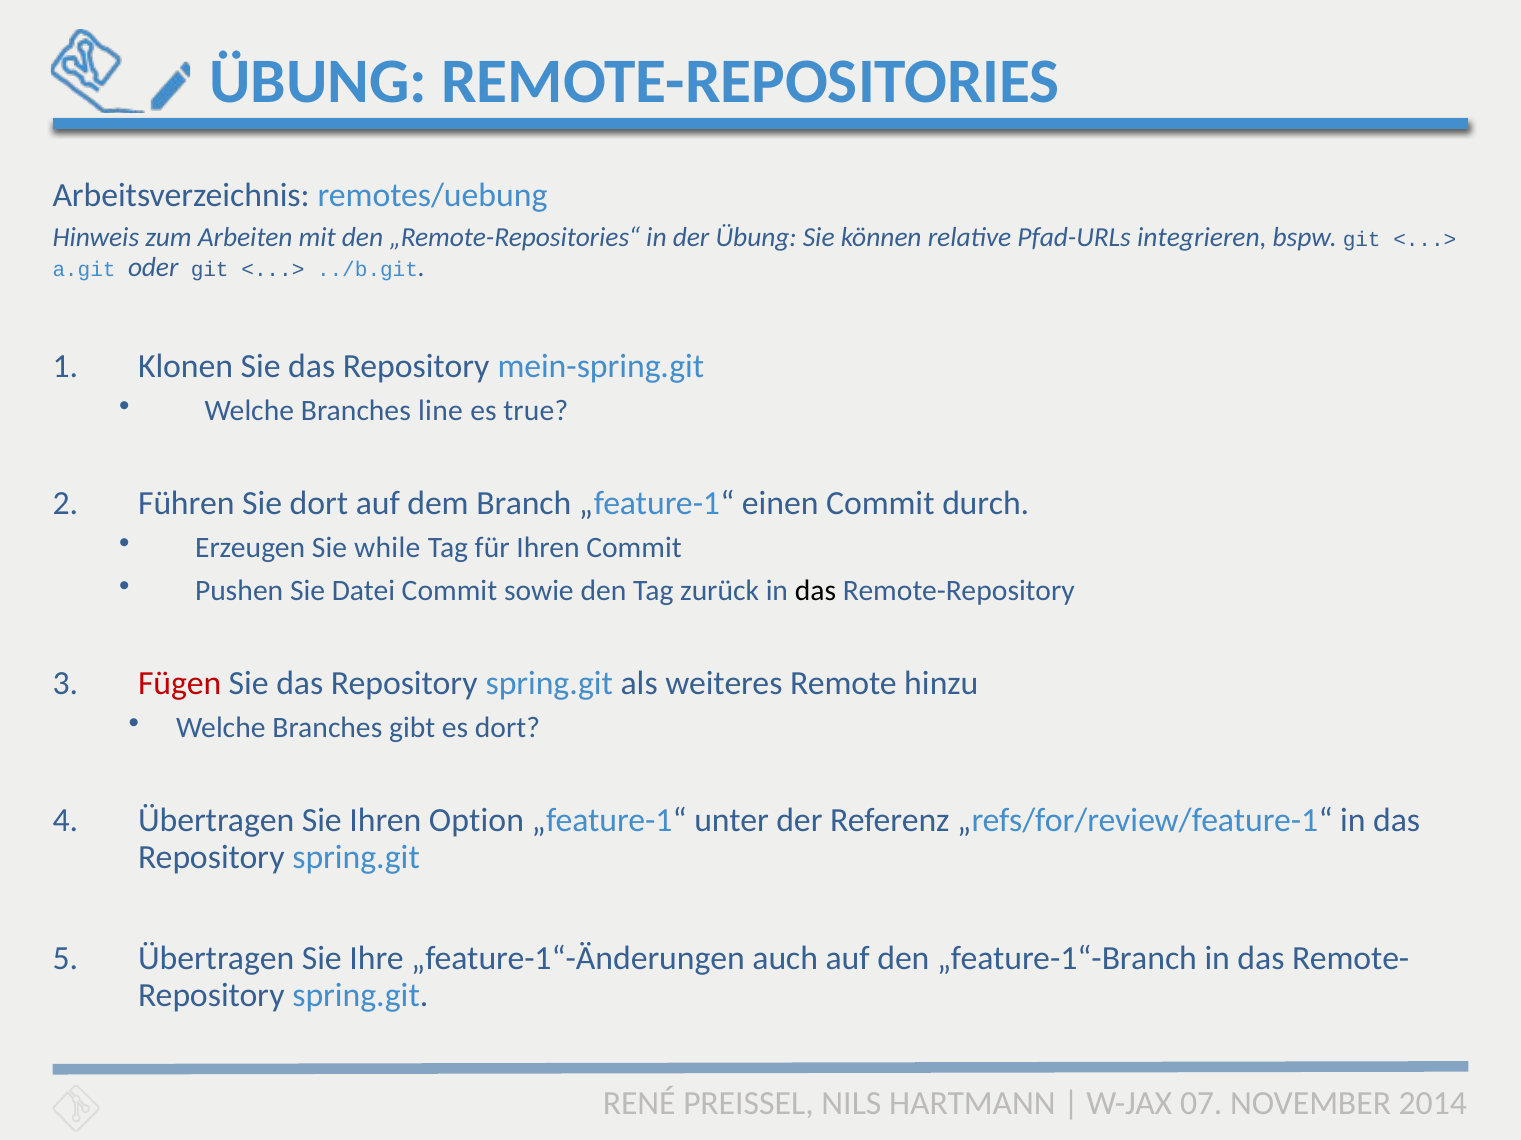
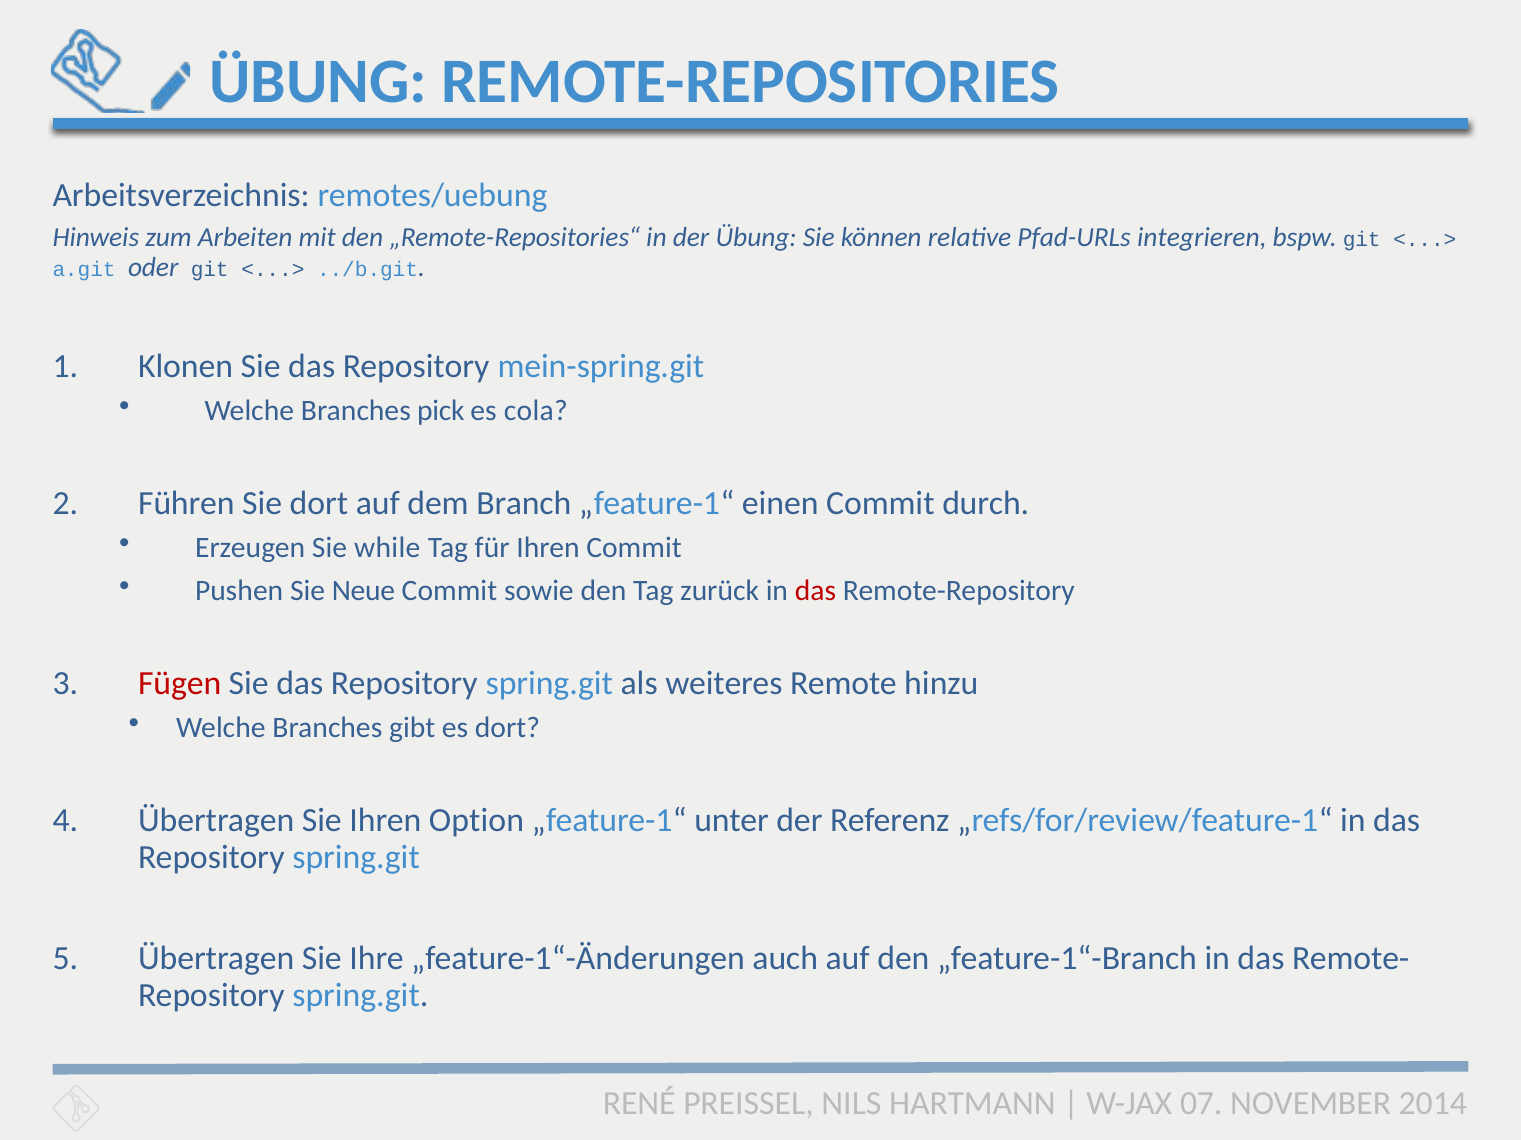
line: line -> pick (441, 411)
true: true -> cola (536, 411)
Datei: Datei -> Neue (363, 591)
das colour: black -> red (815, 591)
